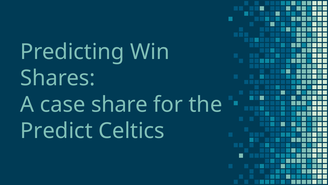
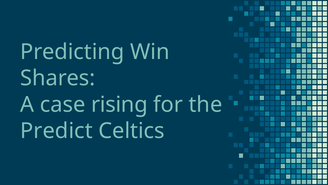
share: share -> rising (119, 104)
